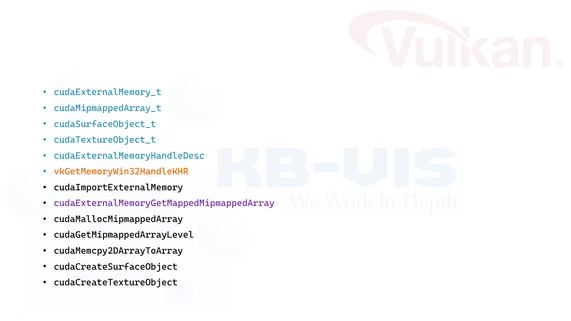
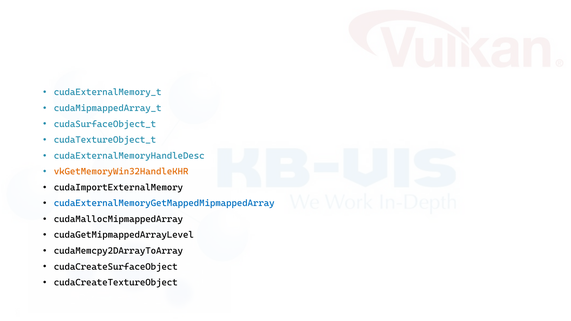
cudaExternalMemoryGetMappedMipmappedArray colour: purple -> blue (164, 203)
